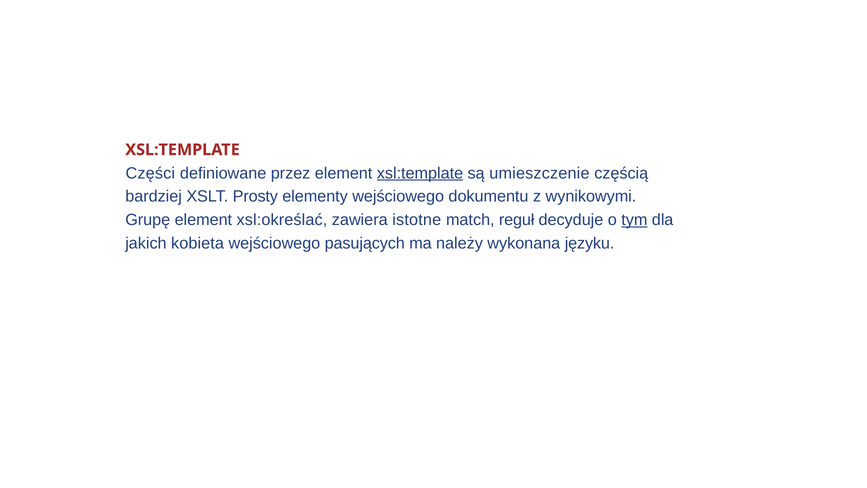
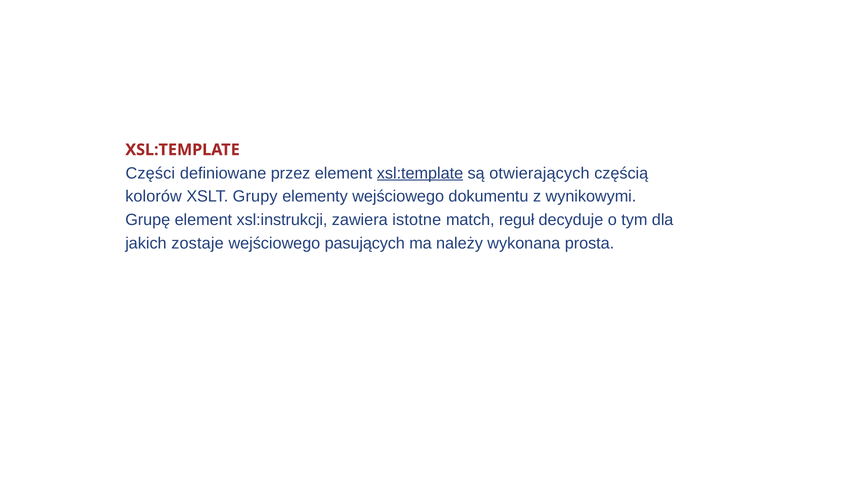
umieszczenie: umieszczenie -> otwierających (539, 173)
bardziej: bardziej -> kolorów (154, 196)
Prosty: Prosty -> Grupy (255, 196)
xsl:określać: xsl:określać -> xsl:instrukcji (282, 220)
tym underline: present -> none (634, 220)
kobieta: kobieta -> zostaje (197, 243)
języku: języku -> prosta (589, 243)
